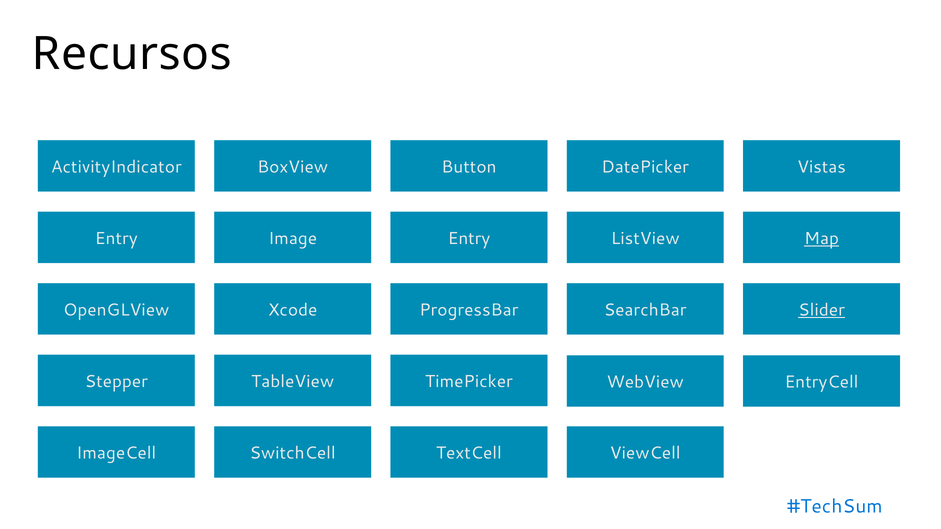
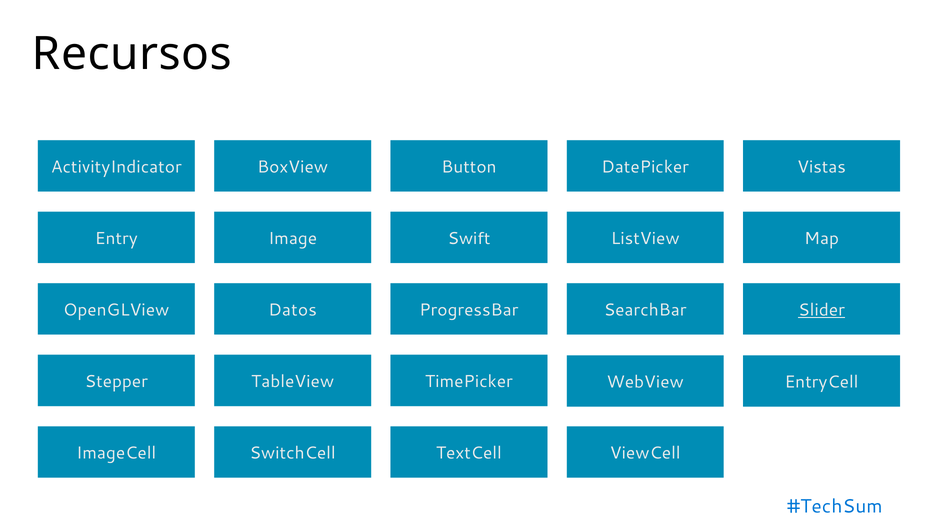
Image Entry: Entry -> Swift (469, 239)
Map underline: present -> none (822, 239)
Xcode: Xcode -> Datos (293, 310)
